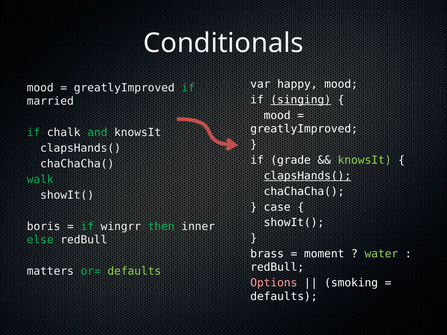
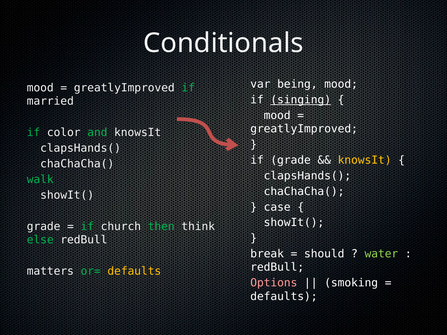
happy: happy -> being (297, 84)
chalk: chalk -> color (64, 133)
knowsIt colour: light green -> yellow (365, 160)
clapsHands( underline: present -> none (307, 176)
boris: boris -> grade (44, 227)
wingrr: wingrr -> church (121, 227)
inner: inner -> think (198, 227)
brass: brass -> break (267, 254)
moment: moment -> should (324, 254)
defaults colour: light green -> yellow (134, 271)
